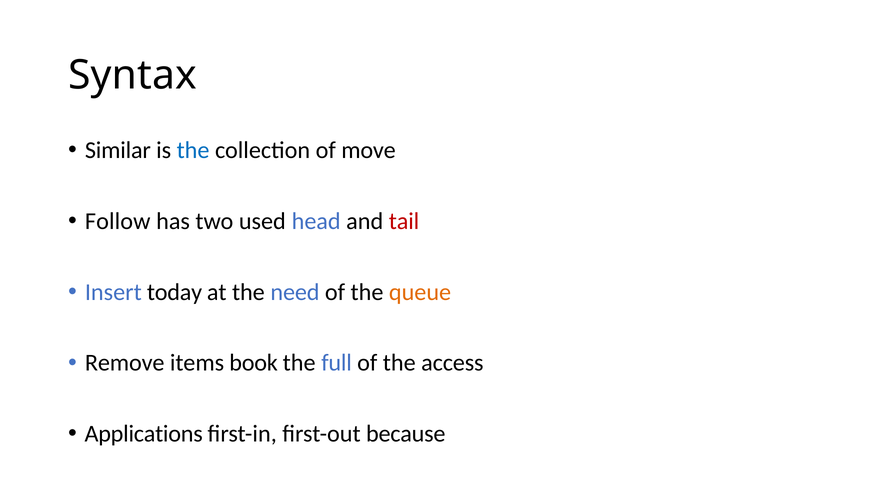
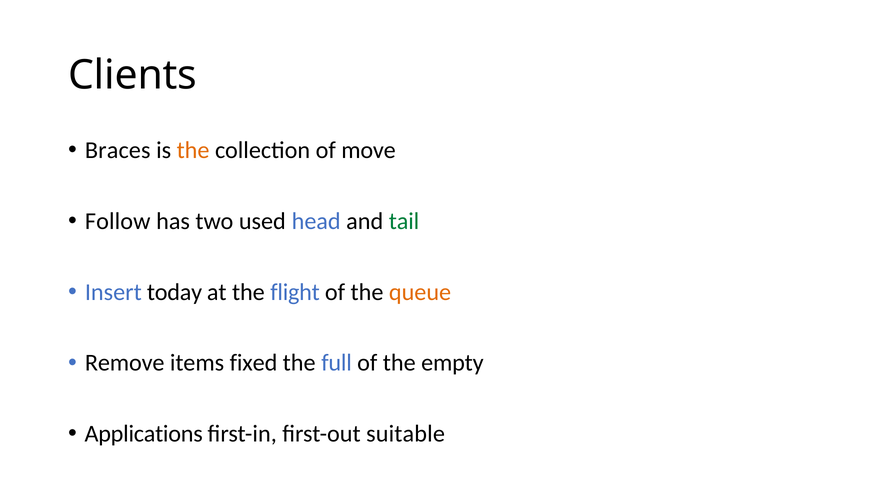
Syntax: Syntax -> Clients (133, 75)
Similar: Similar -> Braces (118, 150)
the colour: blue -> orange (193, 150)
tail colour: red -> green (404, 221)
need: need -> flight (295, 292)
book: book -> fixed (254, 363)
access: access -> empty (452, 363)
because: because -> suitable (406, 434)
